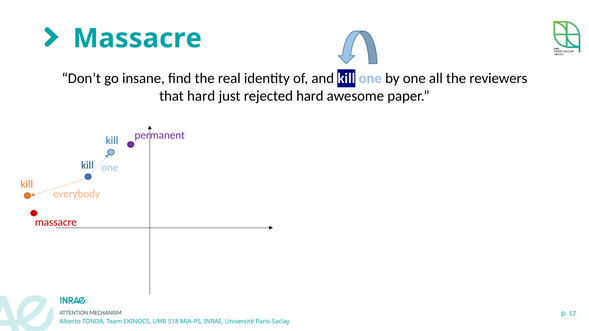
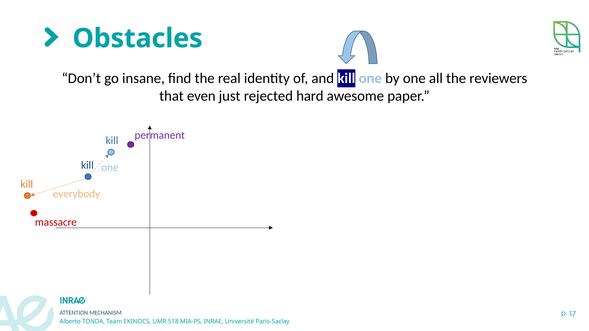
Massacre: Massacre -> Obstacles (138, 38)
that hard: hard -> even (201, 96)
